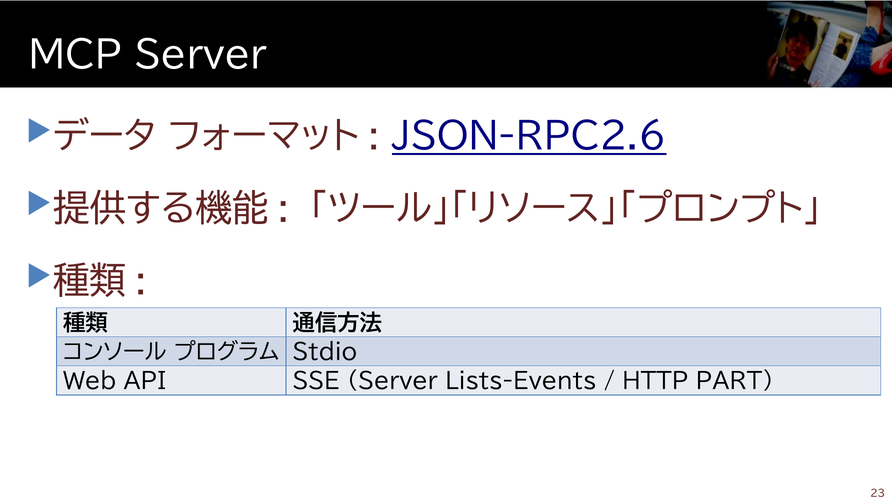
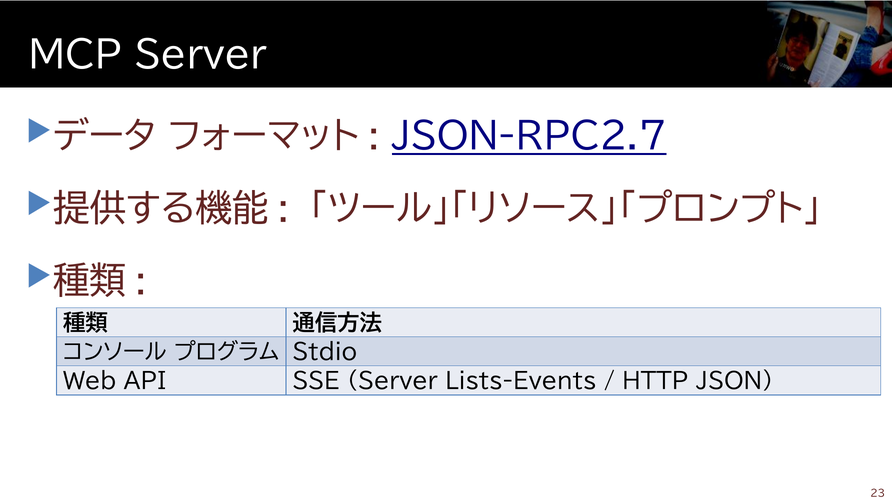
JSON-RPC2.6: JSON-RPC2.6 -> JSON-RPC2.7 (529, 137)
PART: PART -> JSON (735, 381)
